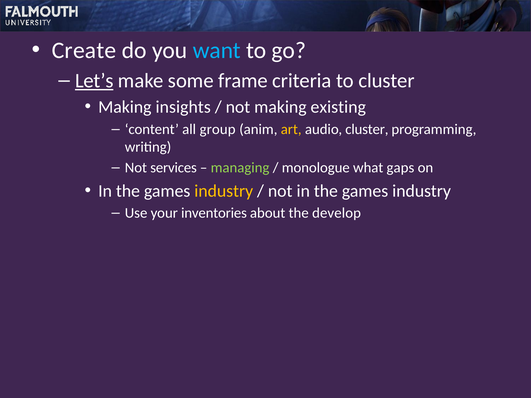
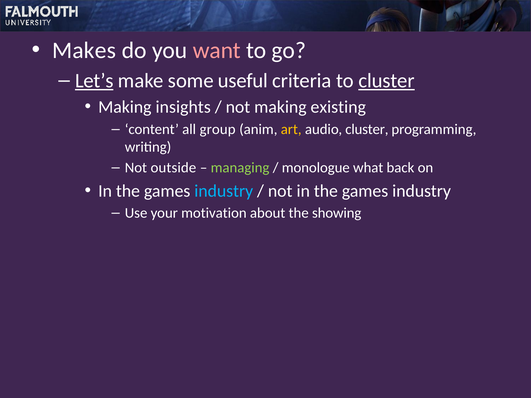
Create: Create -> Makes (84, 50)
want colour: light blue -> pink (217, 50)
frame: frame -> useful (243, 81)
cluster underline: none -> present (387, 81)
services: services -> outside (173, 168)
gaps: gaps -> back (400, 168)
industry colour: yellow -> light blue (224, 191)
inventories: inventories -> motivation (214, 213)
develop: develop -> showing (337, 213)
